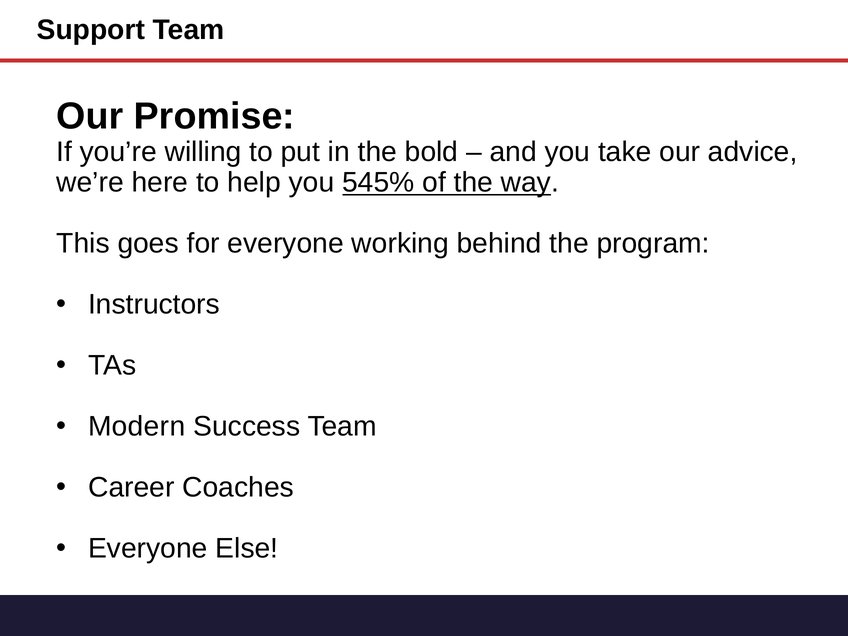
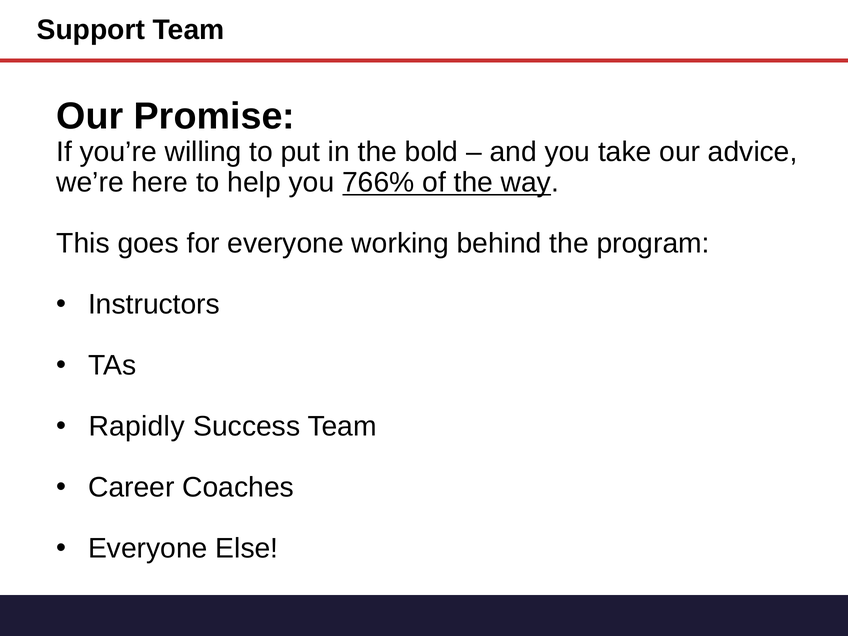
545%: 545% -> 766% (378, 182)
Modern: Modern -> Rapidly (137, 427)
